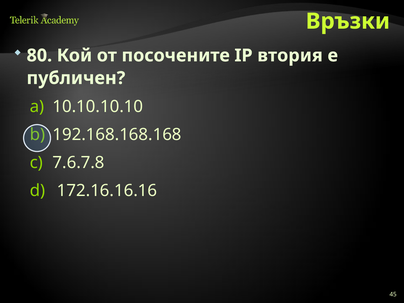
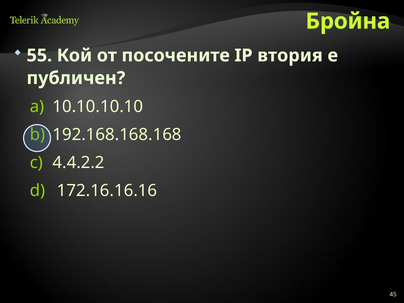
Връзки: Връзки -> Бройна (348, 21)
80: 80 -> 55 (39, 55)
7.6.7.8: 7.6.7.8 -> 4.4.2.2 (79, 163)
